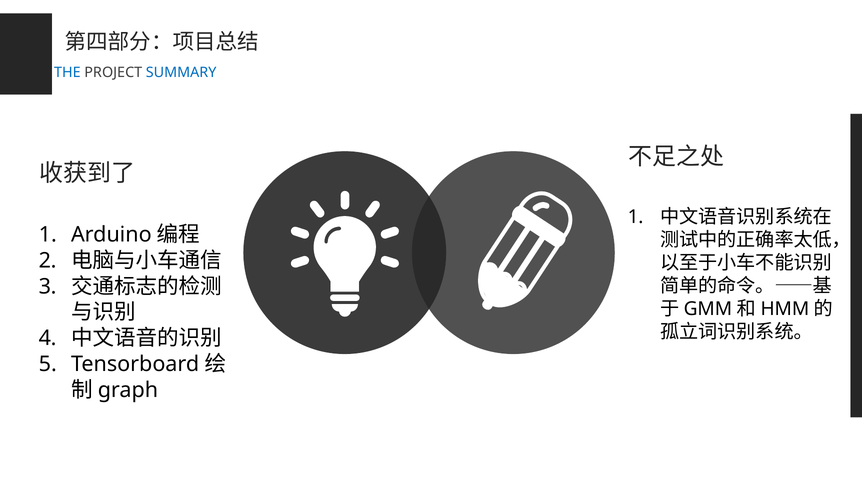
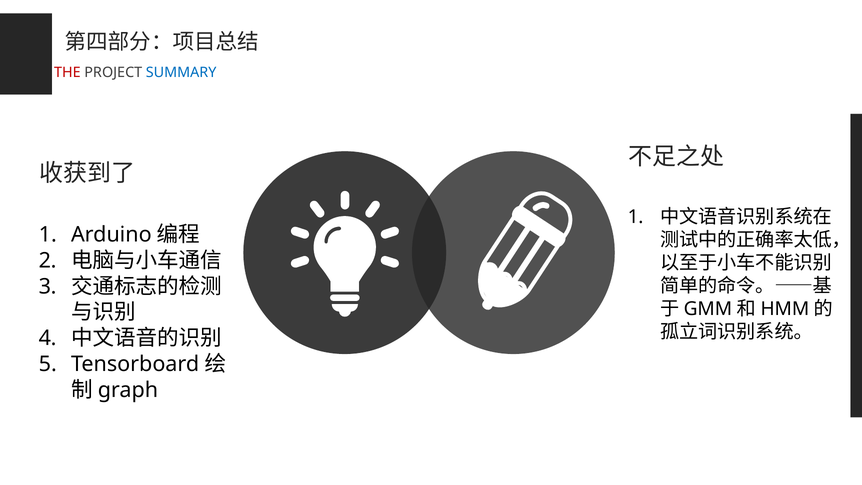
THE colour: blue -> red (67, 72)
